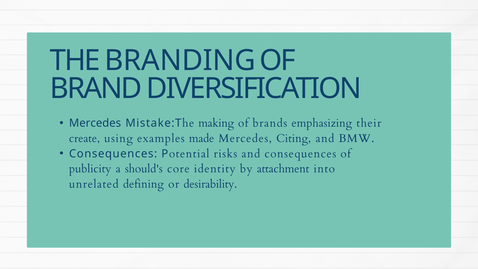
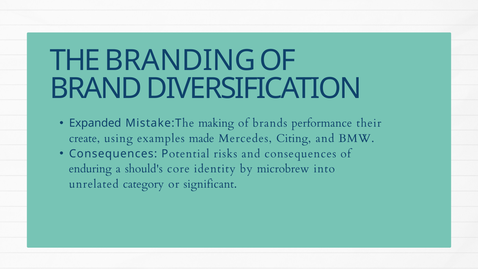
Mercedes: Mercedes -> Expanded (95, 123)
emphasizing: emphasizing -> performance (322, 123)
publicity: publicity -> enduring (90, 169)
attachment: attachment -> microbrew (283, 169)
defining: defining -> category (143, 184)
desirability: desirability -> significant (210, 184)
